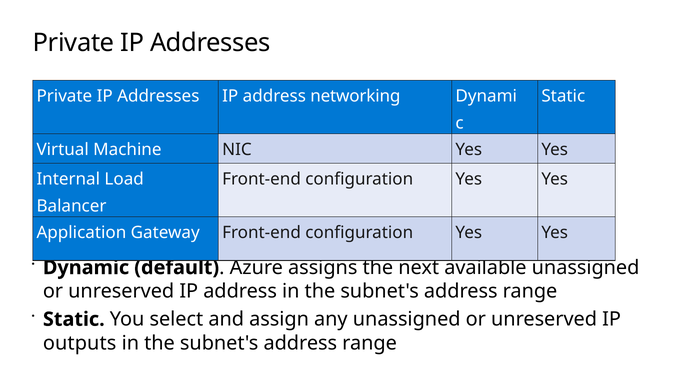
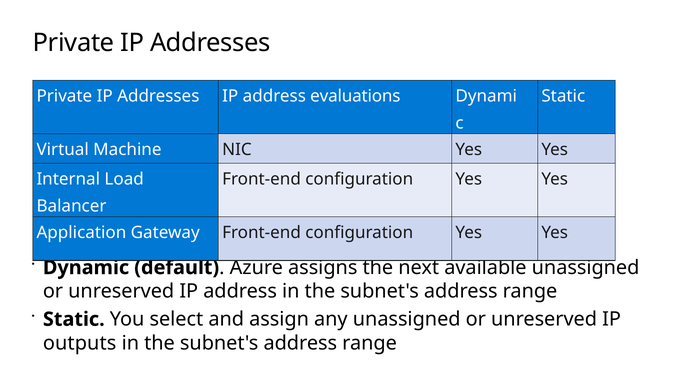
networking: networking -> evaluations (355, 96)
